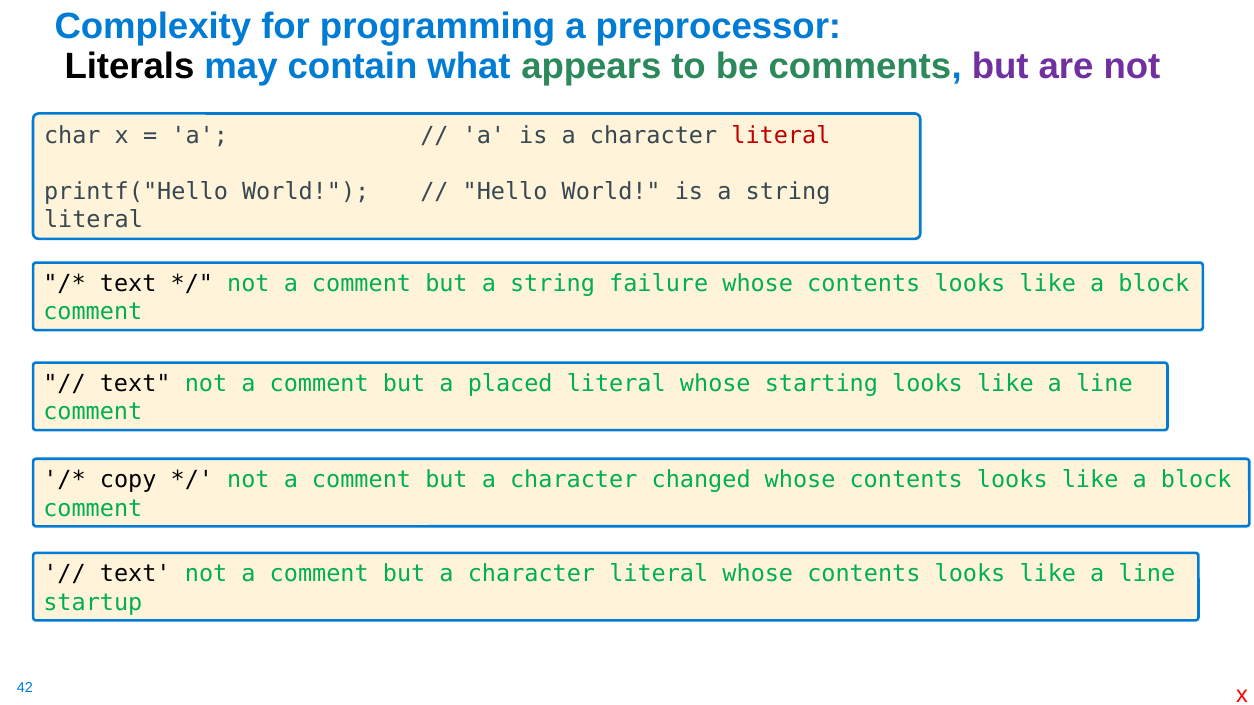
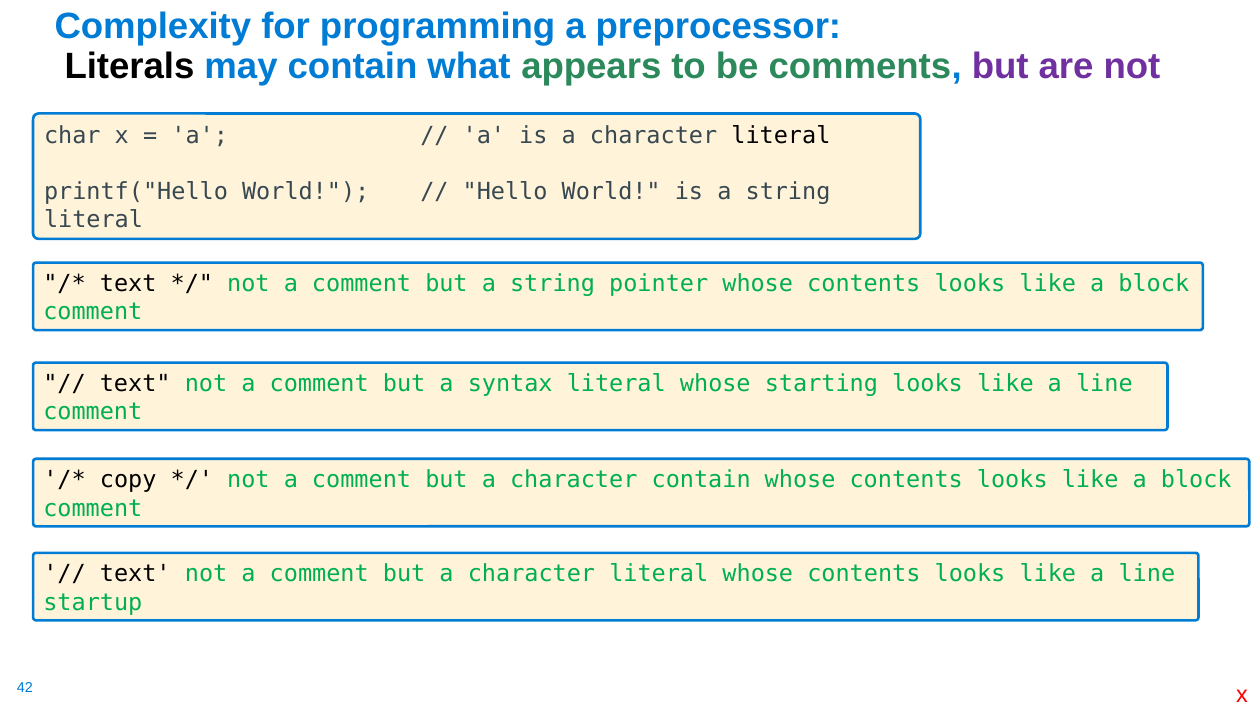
literal colour: red -> black (781, 136)
failure: failure -> pointer (659, 284)
placed: placed -> syntax (510, 384)
character changed: changed -> contain (701, 480)
